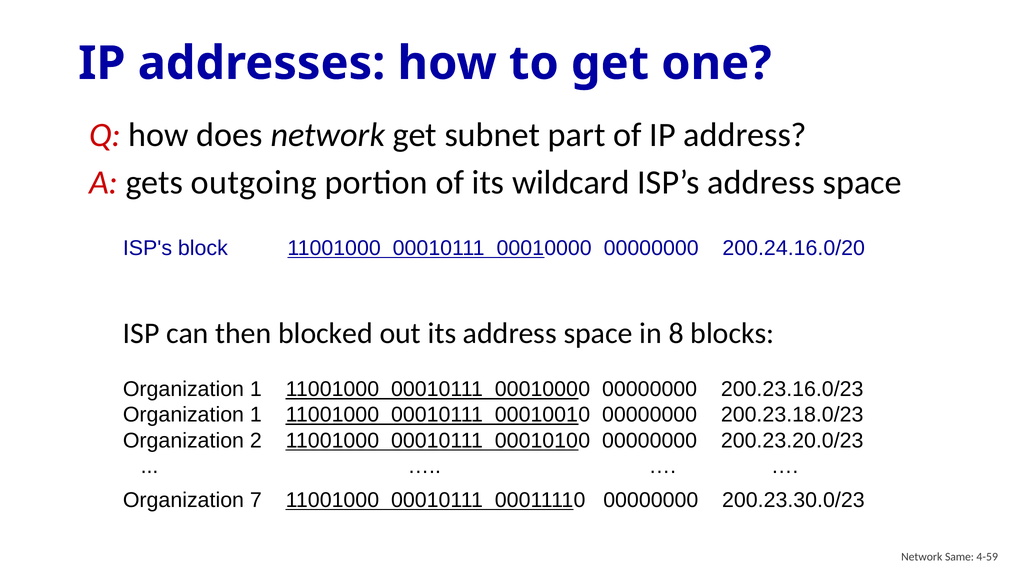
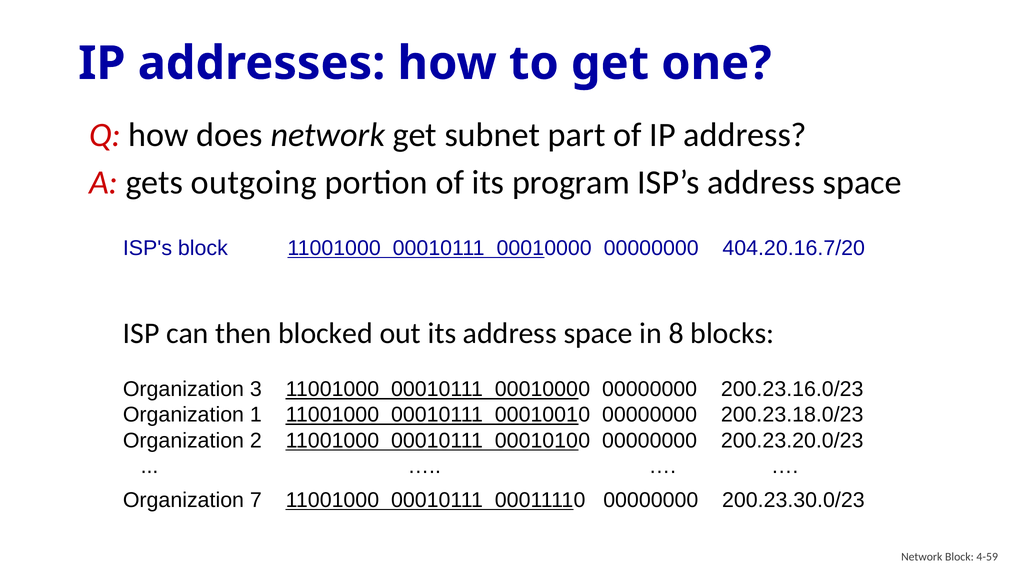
wildcard: wildcard -> program (571, 183)
200.24.16.0/20: 200.24.16.0/20 -> 404.20.16.7/20 (794, 248)
1: 1 -> 3 (256, 390)
Network Same: Same -> Block (959, 558)
